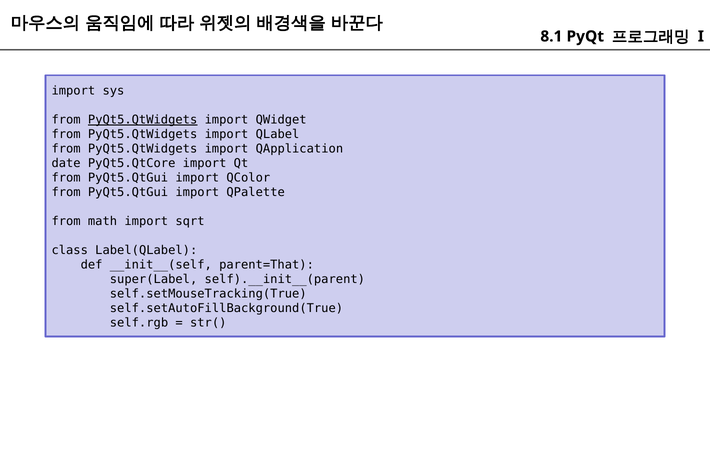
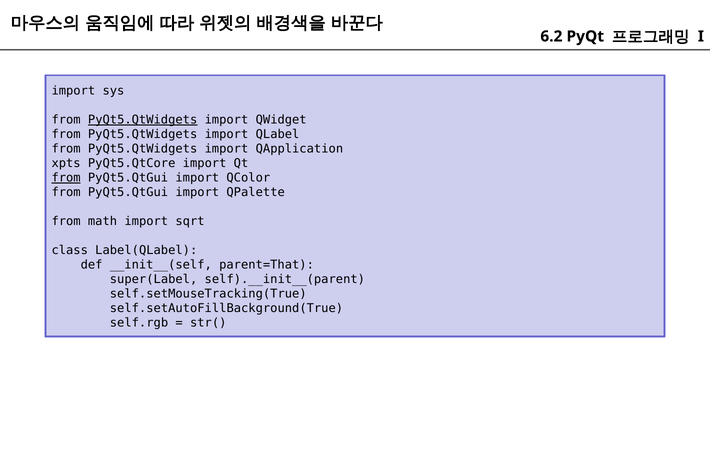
8.1: 8.1 -> 6.2 (551, 36)
date: date -> xpts (66, 163)
from underline: none -> present (66, 178)
